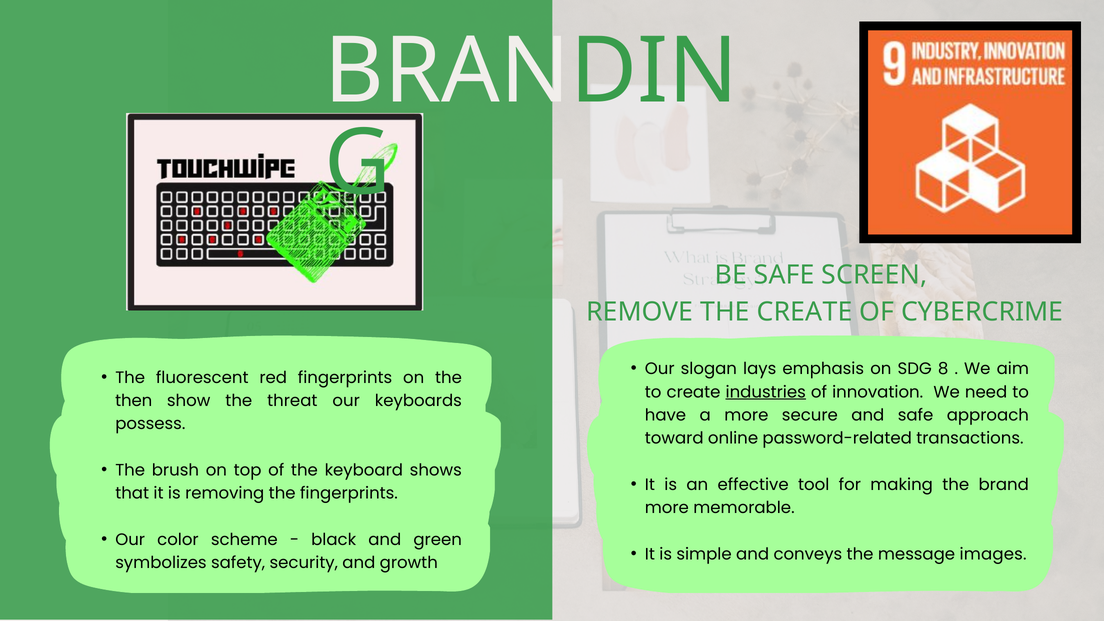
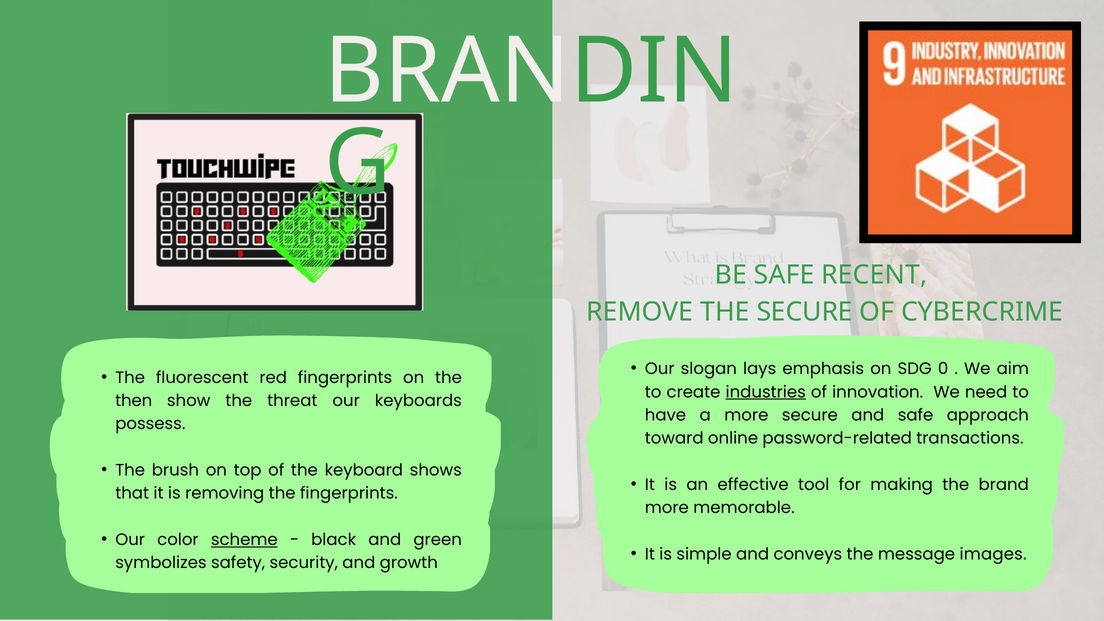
SCREEN: SCREEN -> RECENT (874, 275)
THE CREATE: CREATE -> SECURE (805, 312)
8: 8 -> 0 (943, 369)
scheme underline: none -> present (244, 540)
